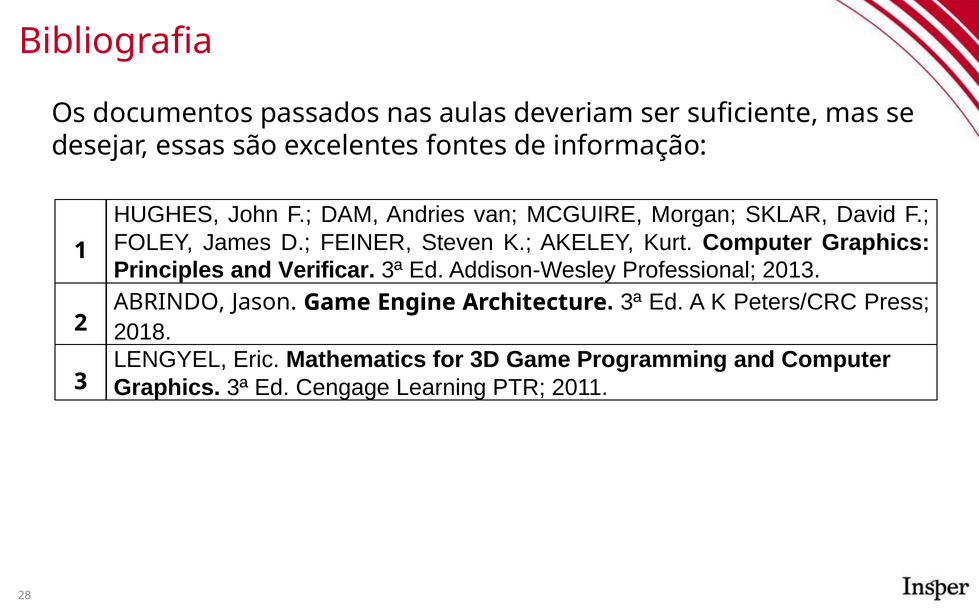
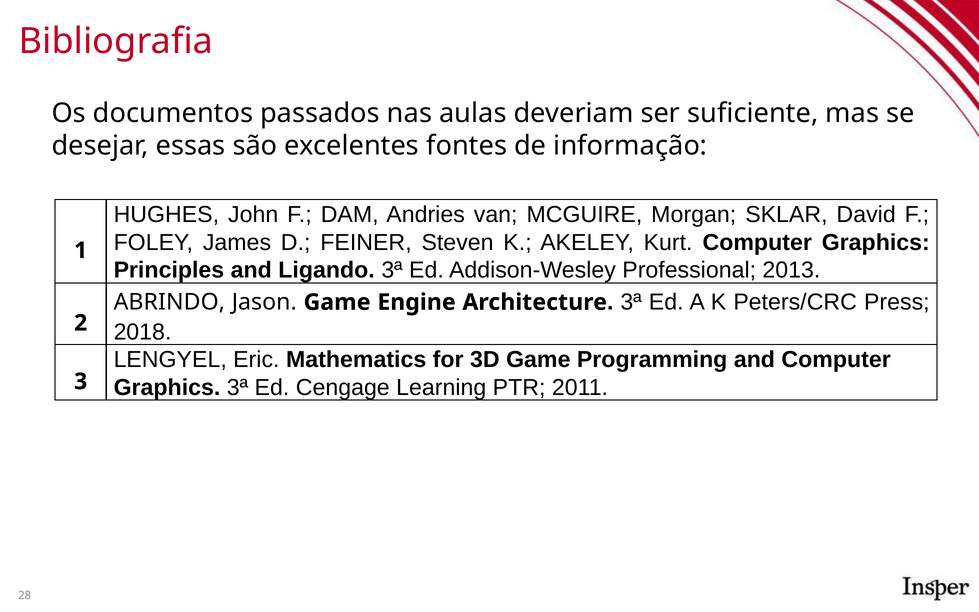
Verificar: Verificar -> Ligando (327, 270)
